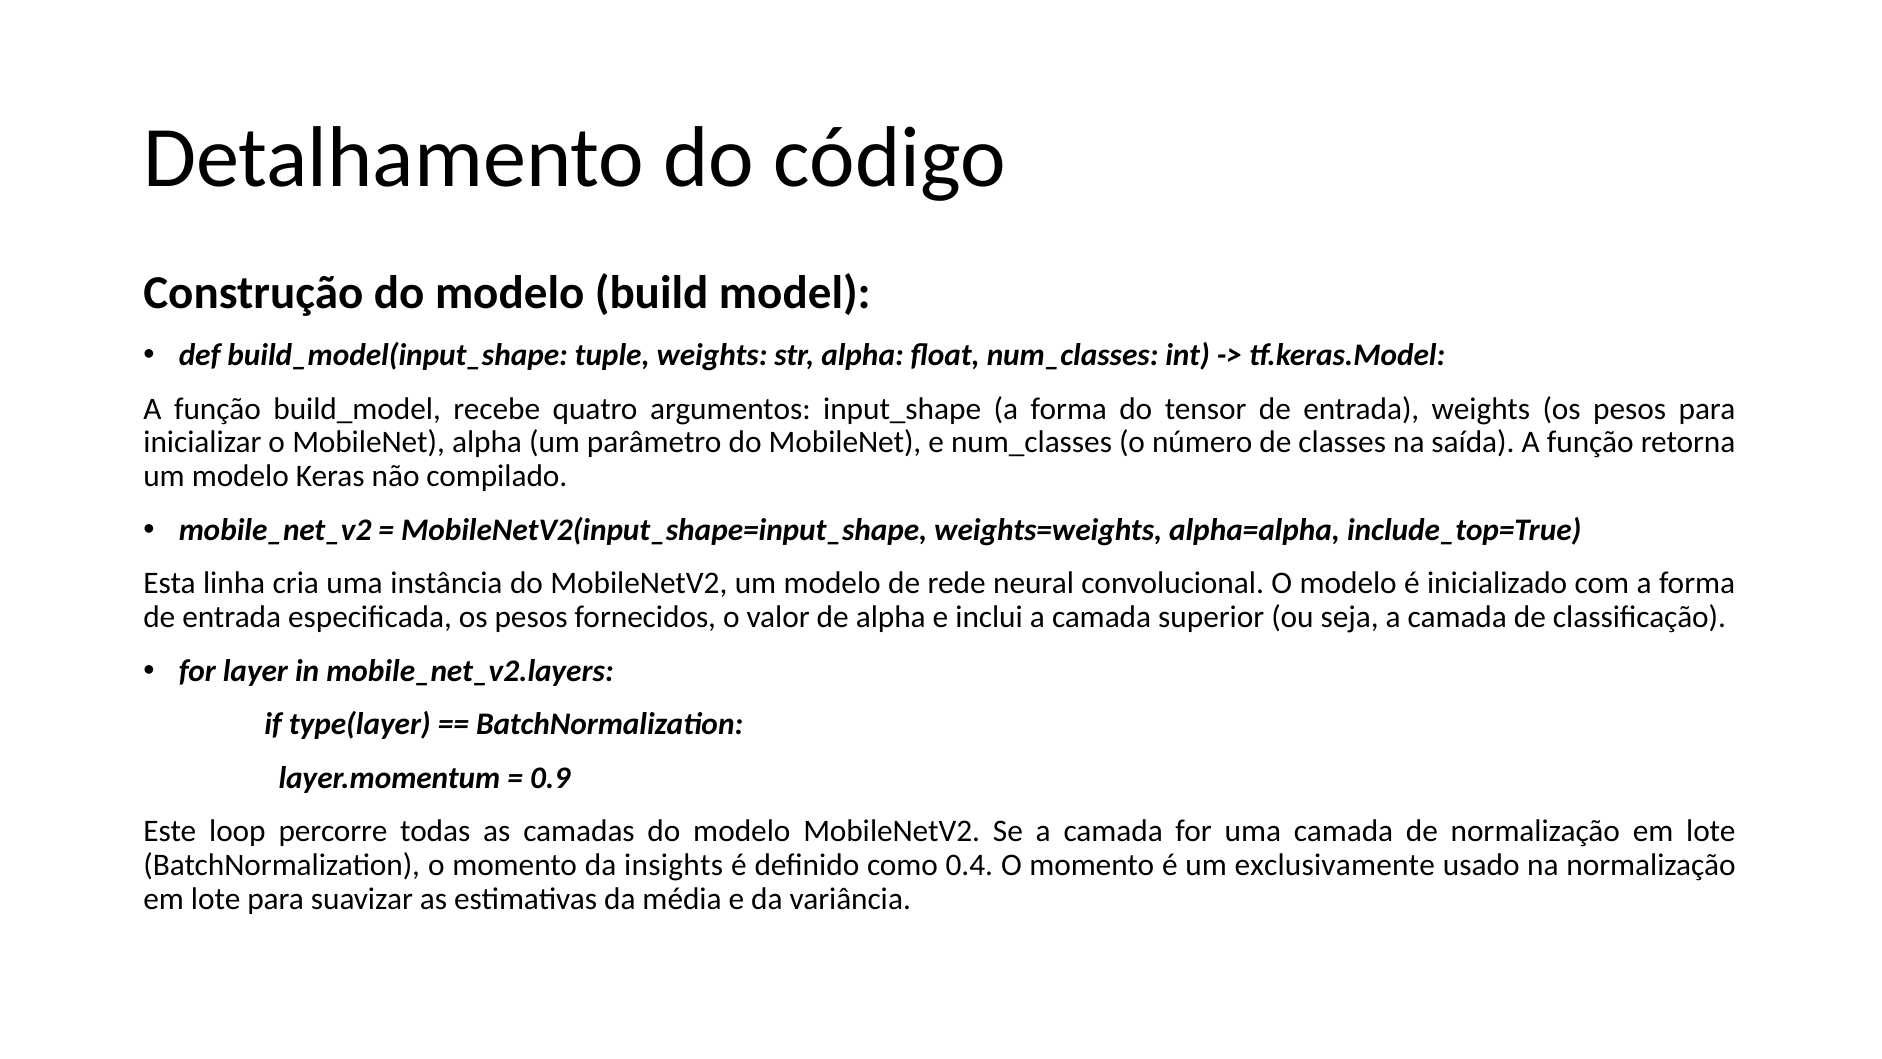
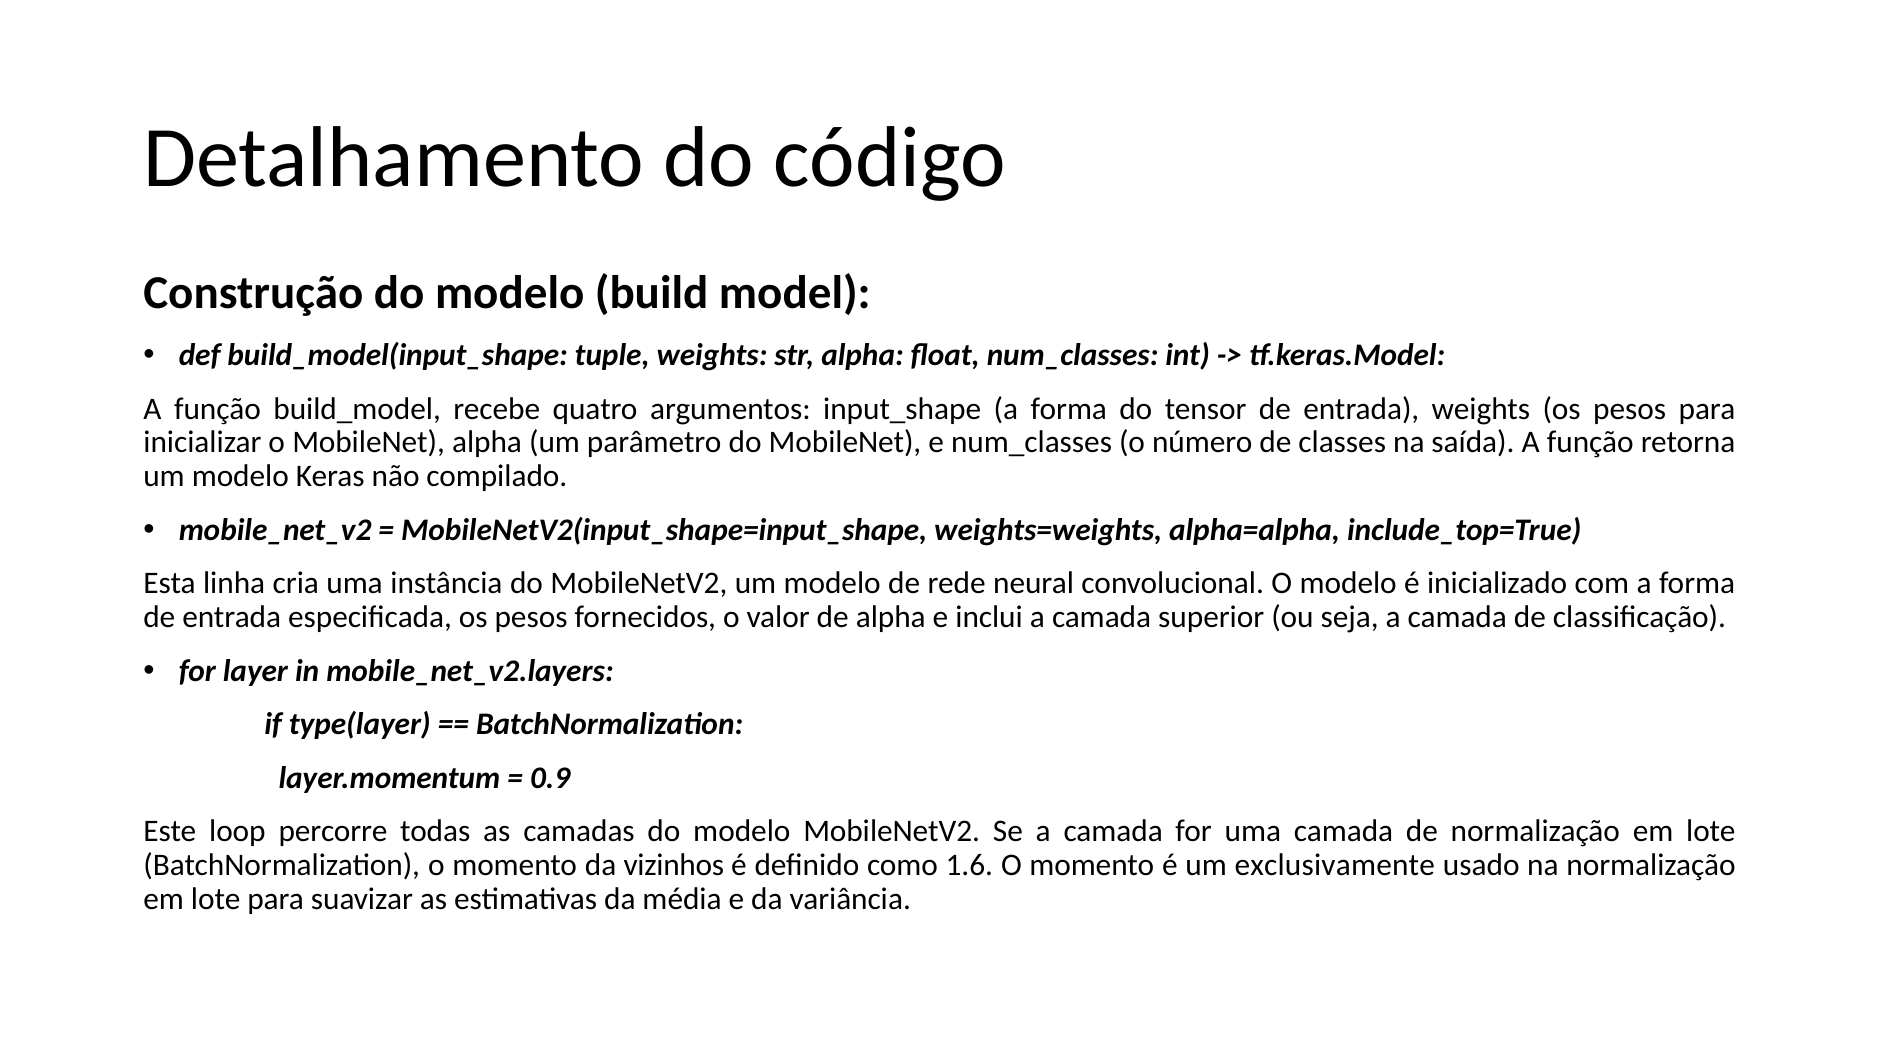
insights: insights -> vizinhos (674, 865)
0.4: 0.4 -> 1.6 (969, 865)
